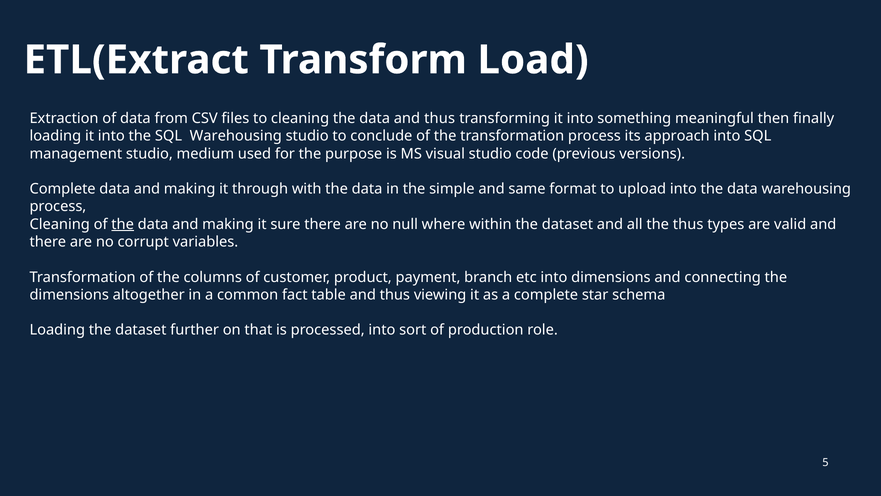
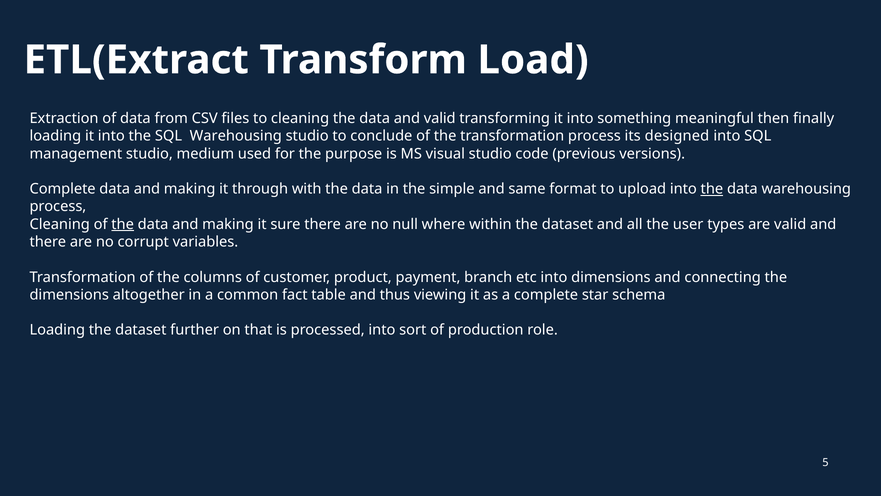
data and thus: thus -> valid (440, 118)
approach: approach -> designed (677, 136)
the underline: none -> present (712, 189)
the thus: thus -> user (688, 224)
